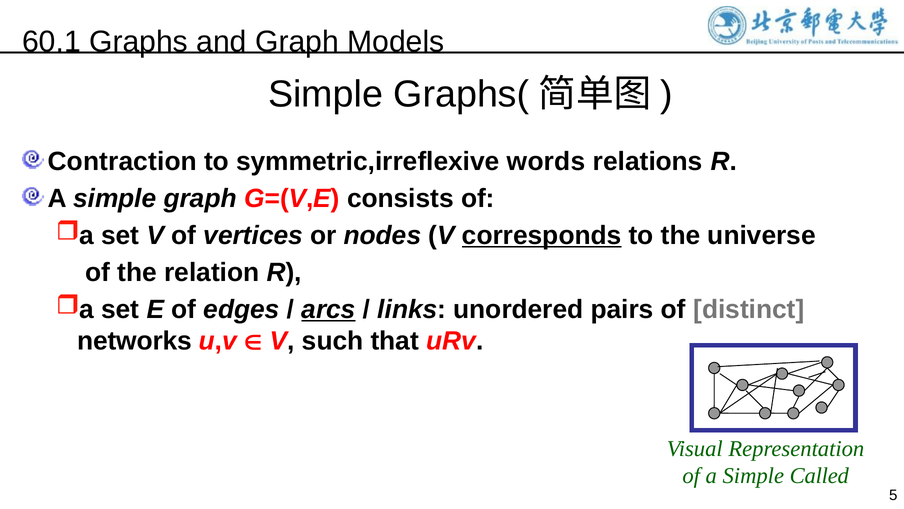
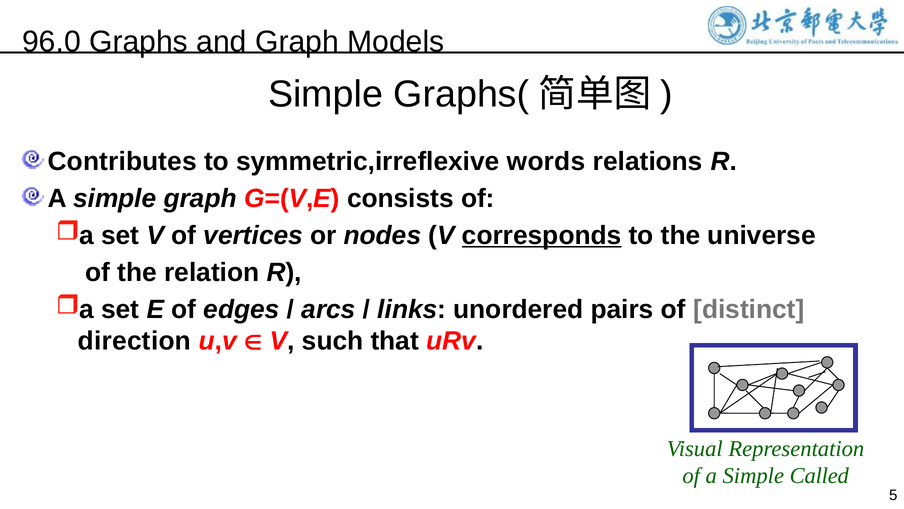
60.1: 60.1 -> 96.0 (52, 42)
Contraction: Contraction -> Contributes (122, 161)
arcs underline: present -> none (329, 309)
networks: networks -> direction (134, 341)
